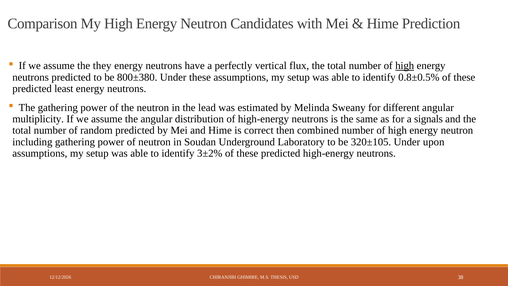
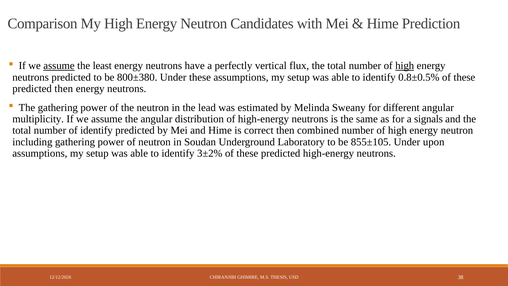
assume underline: none -> present (59, 66)
they: they -> least (102, 66)
predicted least: least -> then (64, 89)
of random: random -> identify (96, 130)
320±105: 320±105 -> 855±105 (371, 142)
